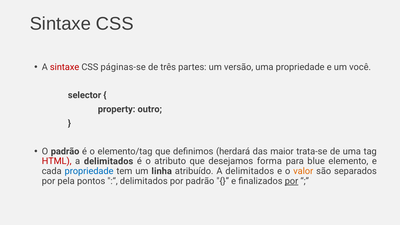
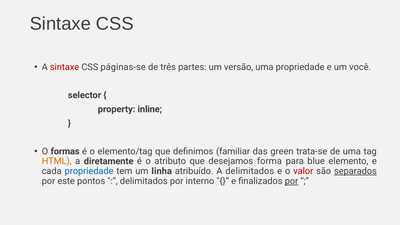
outro: outro -> inline (150, 109)
O padrão: padrão -> formas (65, 151)
herdará: herdará -> familiar (233, 151)
maior: maior -> green (282, 151)
HTML colour: red -> orange (57, 161)
delimitados: delimitados -> diretamente (109, 161)
valor colour: orange -> red (303, 171)
separados underline: none -> present (355, 171)
pela: pela -> este (66, 181)
por padrão: padrão -> interno (200, 181)
